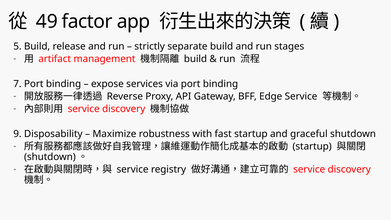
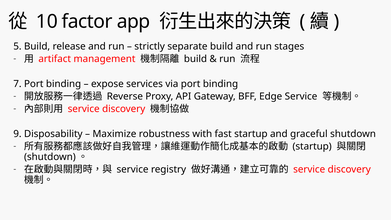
49: 49 -> 10 (47, 22)
